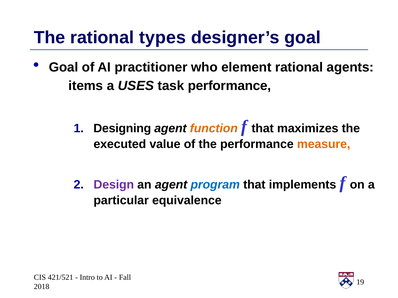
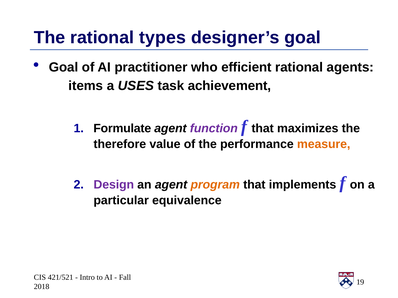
element: element -> efficient (246, 67)
task performance: performance -> achievement (229, 86)
Designing: Designing -> Formulate (122, 129)
function colour: orange -> purple (214, 129)
executed: executed -> therefore (120, 144)
program colour: blue -> orange (215, 185)
